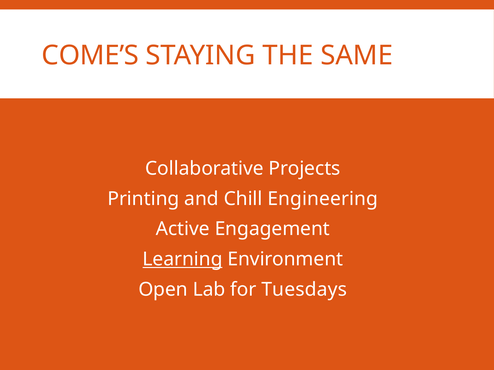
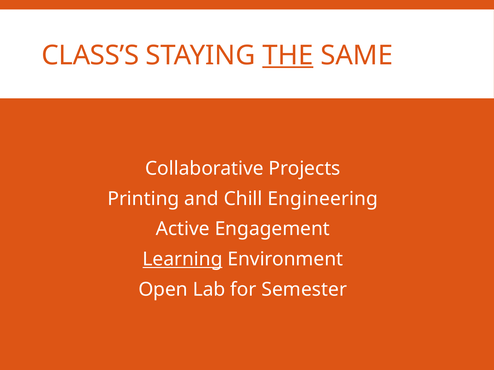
COME’S: COME’S -> CLASS’S (90, 55)
THE underline: none -> present (288, 55)
Tuesdays: Tuesdays -> Semester (304, 290)
